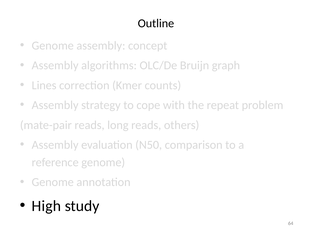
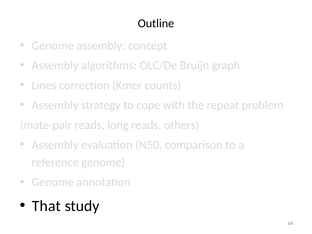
High: High -> That (46, 206)
